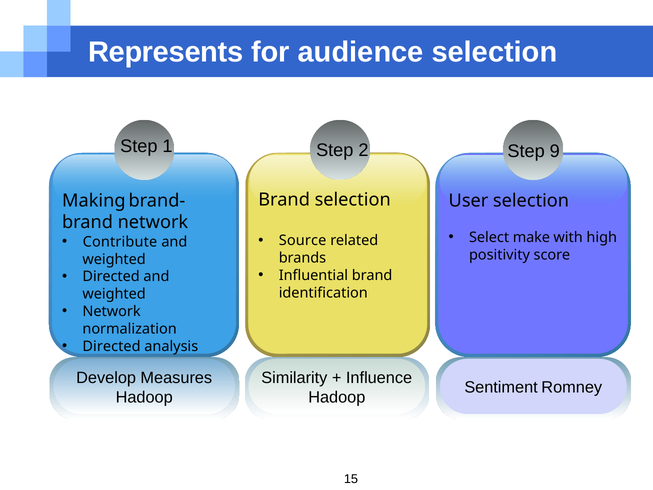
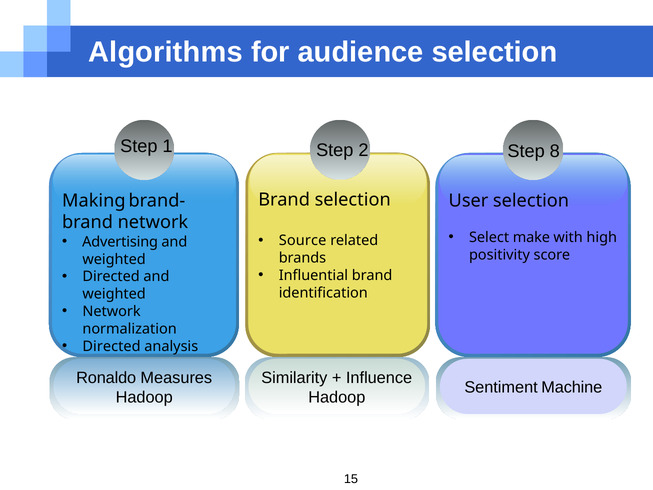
Represents: Represents -> Algorithms (165, 52)
9: 9 -> 8 (555, 151)
Contribute: Contribute -> Advertising (120, 242)
Develop: Develop -> Ronaldo (106, 377)
Romney: Romney -> Machine (572, 387)
